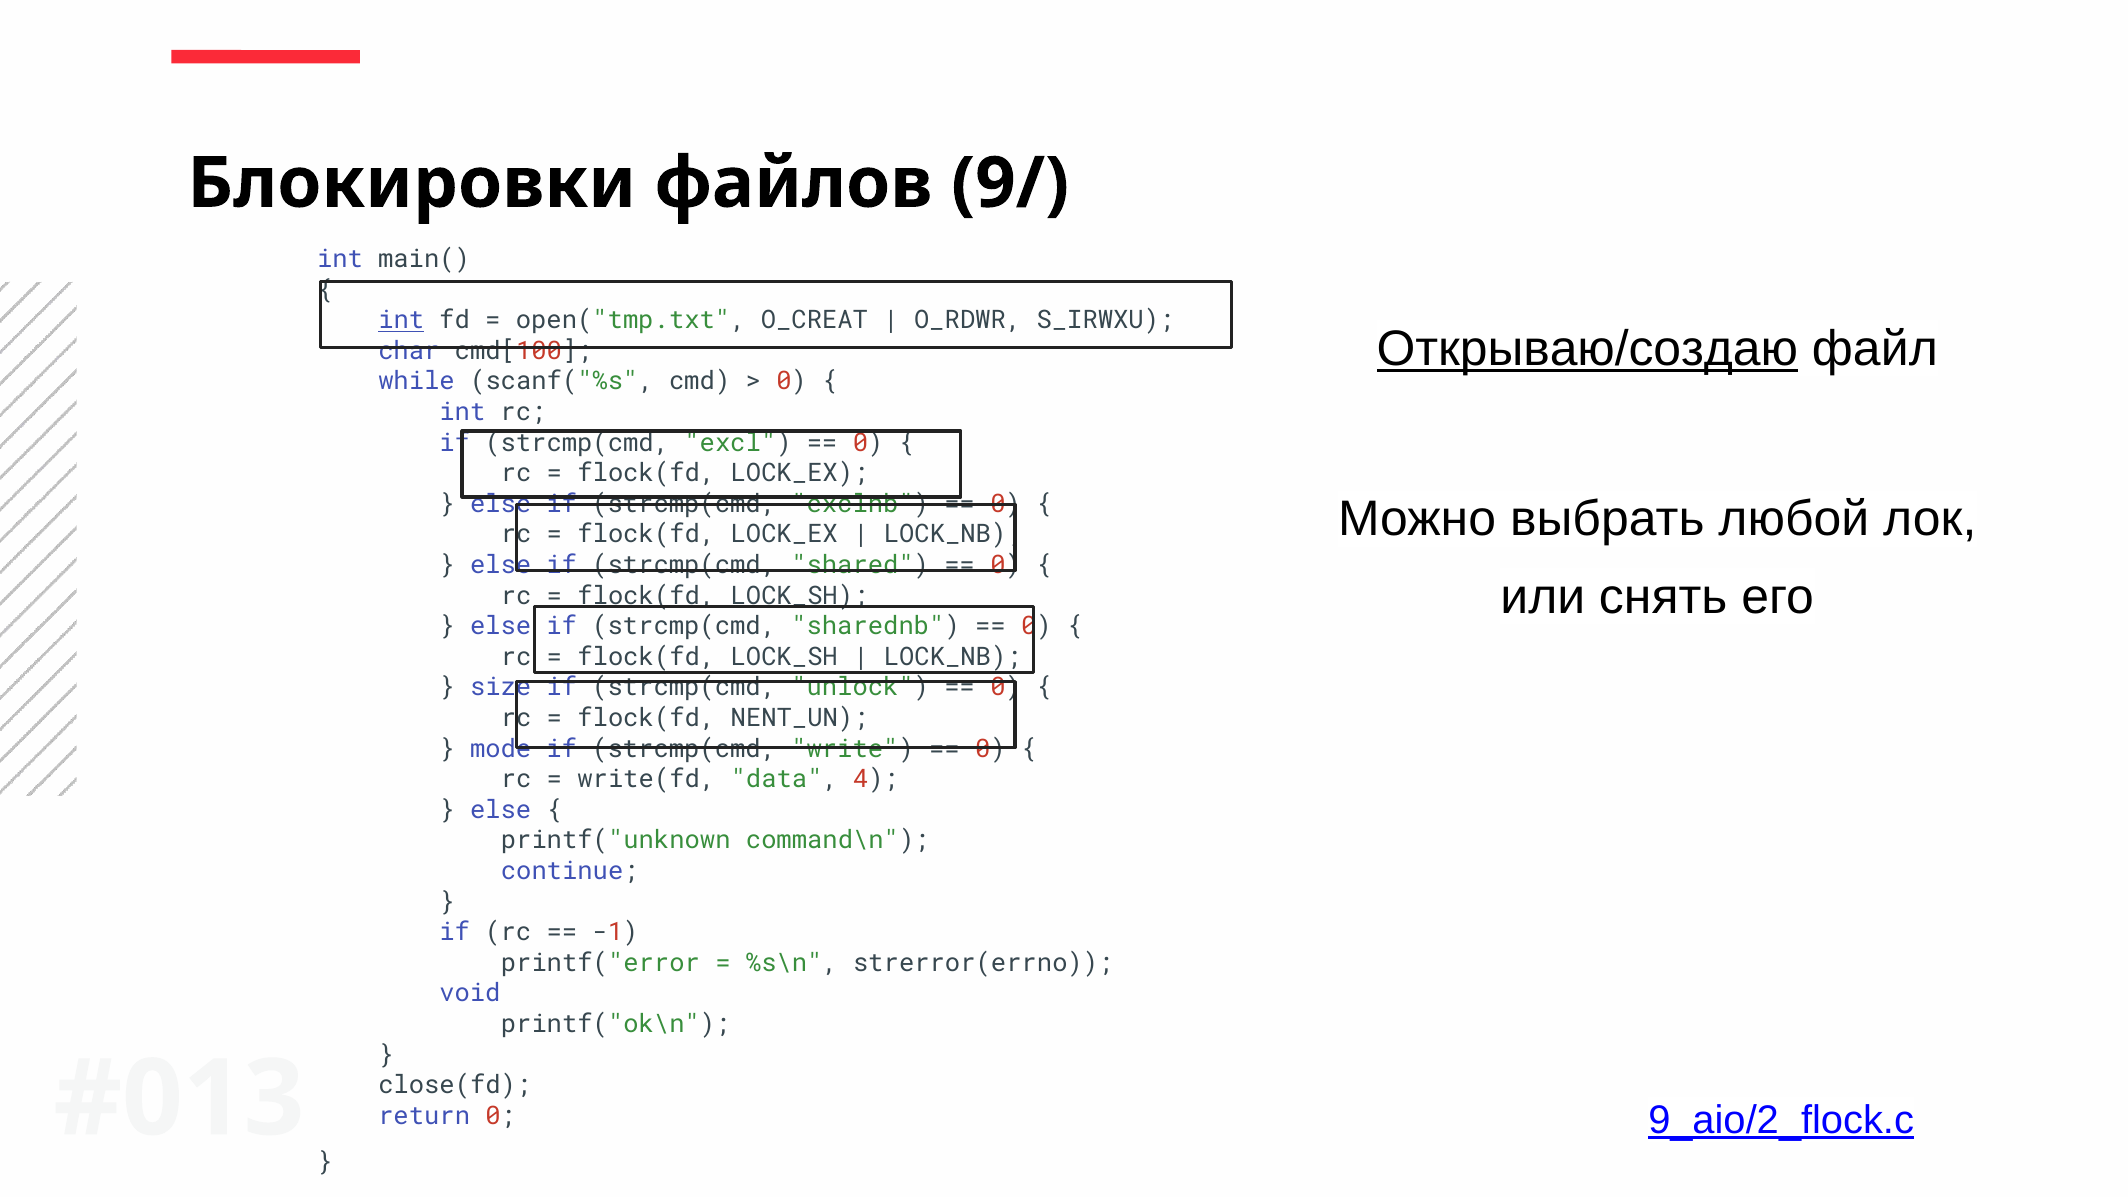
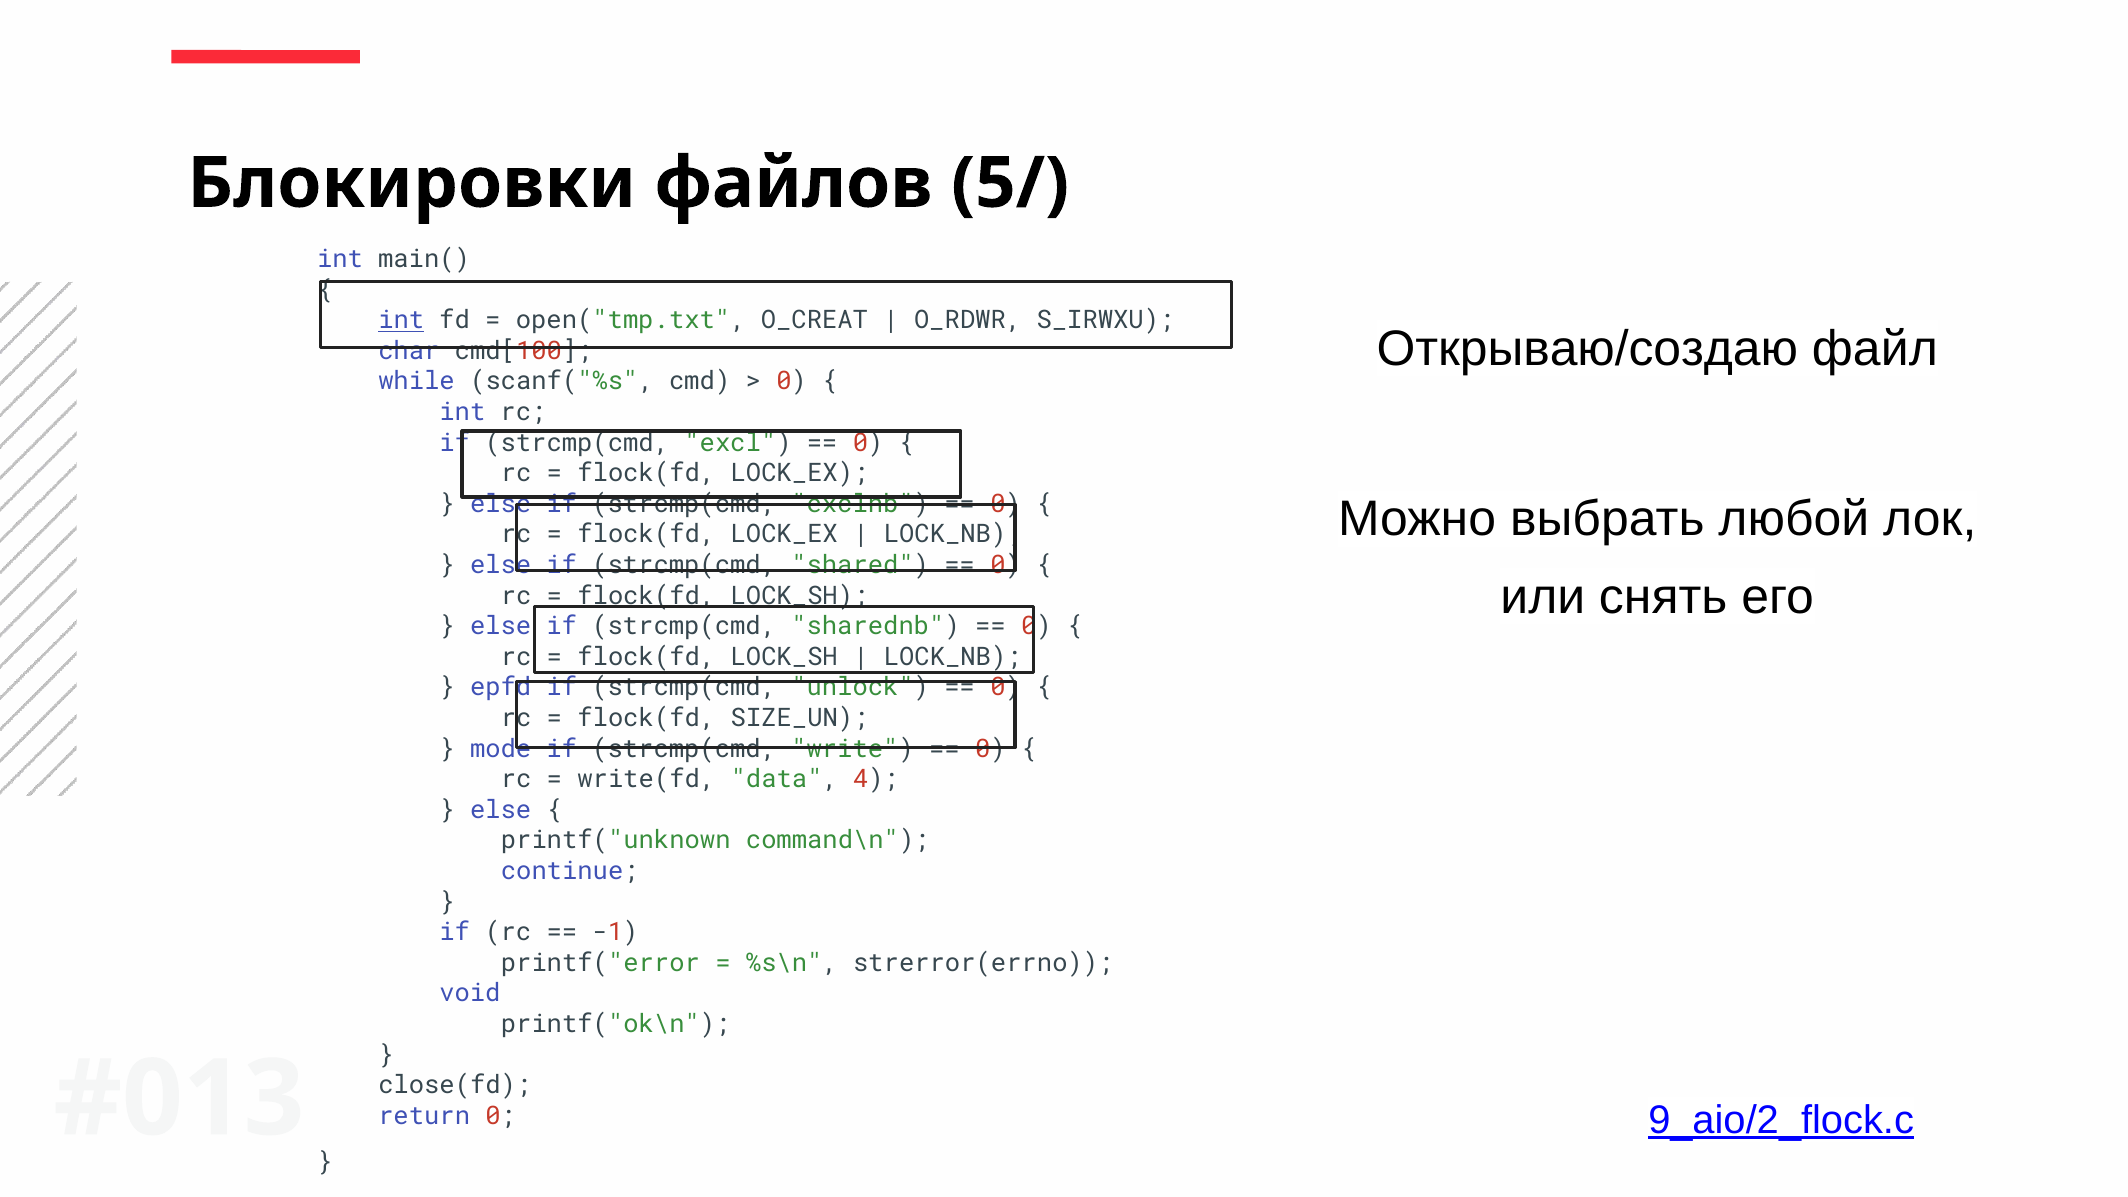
9/: 9/ -> 5/ (1010, 183)
Открываю/создаю underline: present -> none (1587, 349)
size: size -> epfd (501, 688)
NENT_UN: NENT_UN -> SIZE_UN (800, 718)
